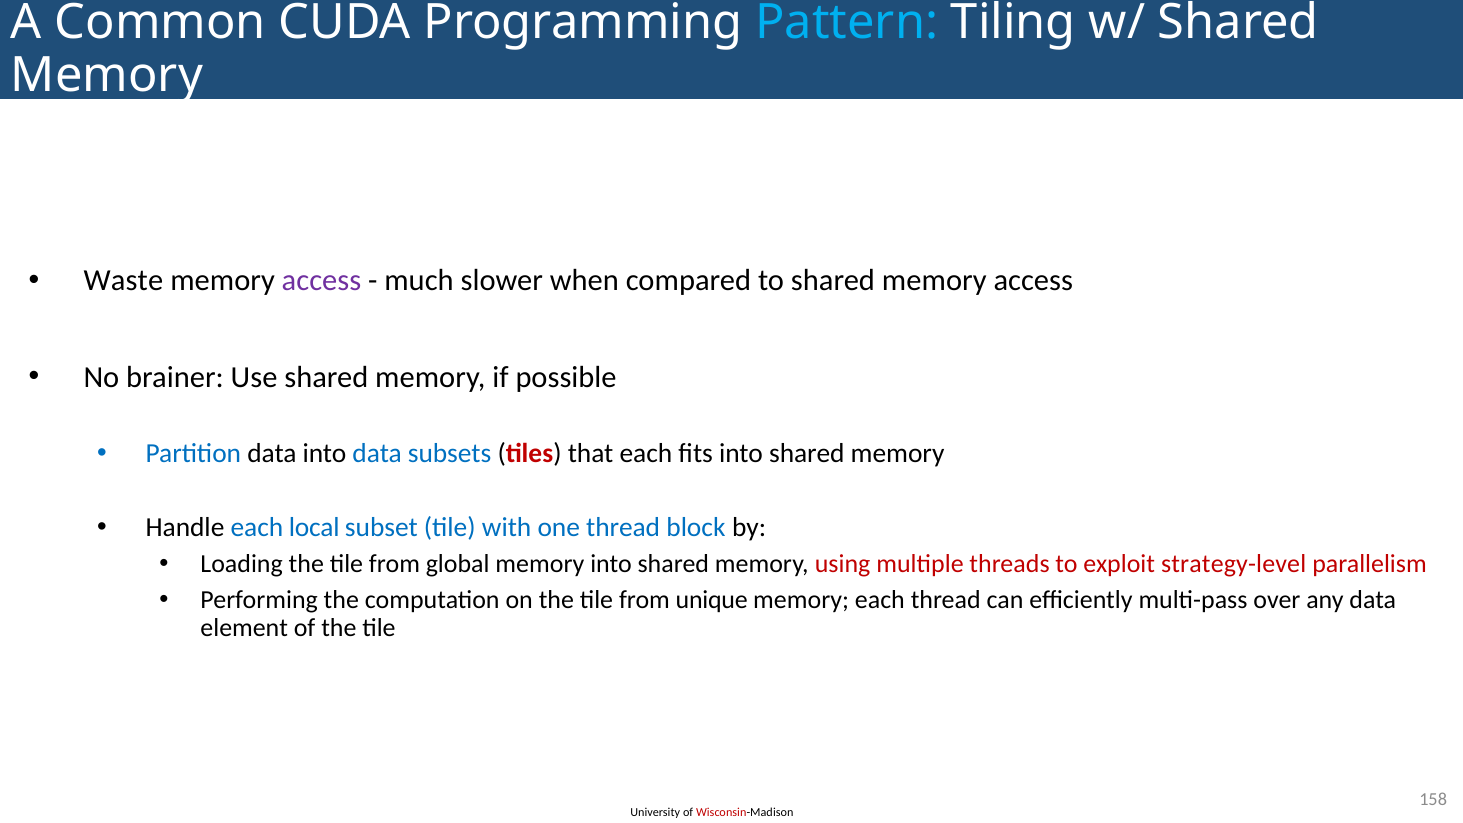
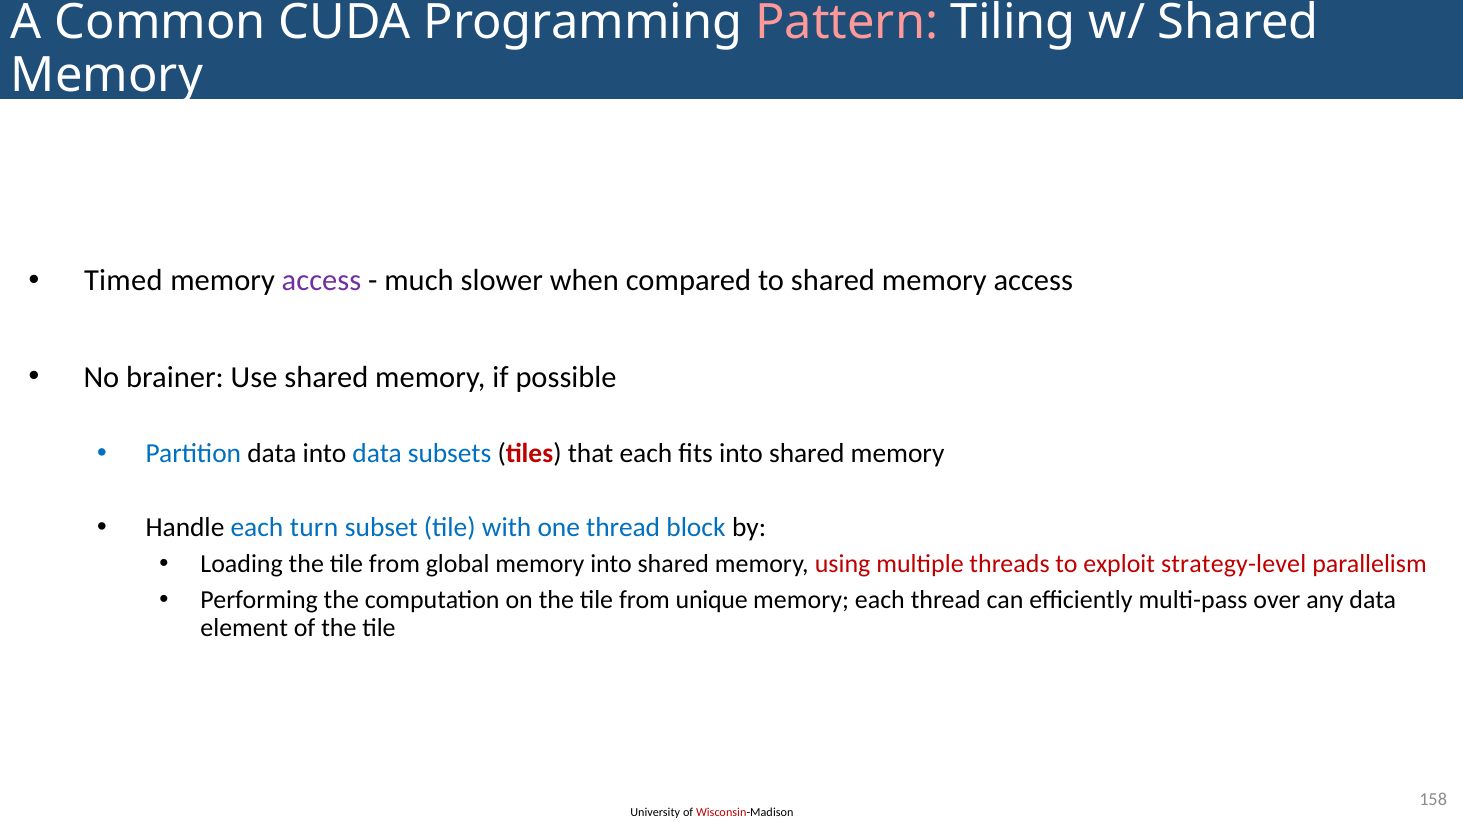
Pattern colour: light blue -> pink (847, 23)
Waste: Waste -> Timed (123, 281)
local: local -> turn (314, 527)
